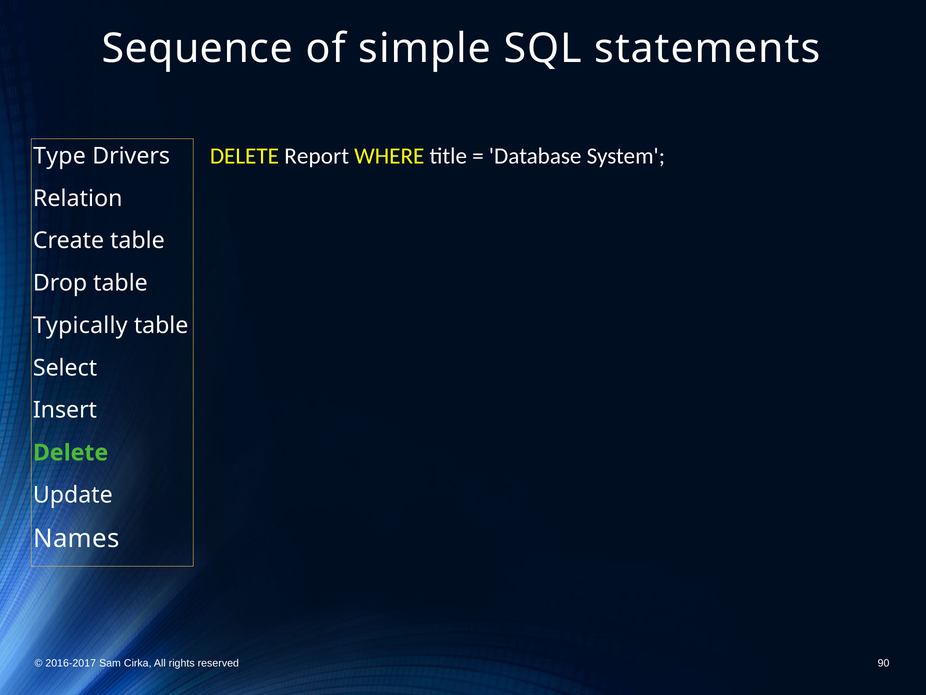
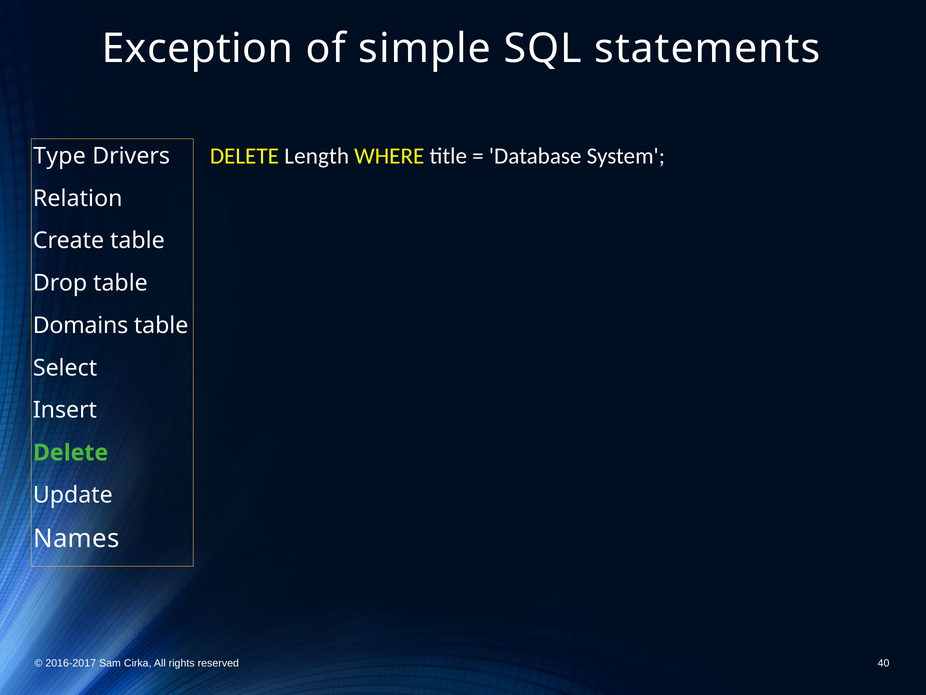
Sequence: Sequence -> Exception (197, 49)
Report: Report -> Length (317, 156)
Typically: Typically -> Domains (81, 325)
90: 90 -> 40 (884, 663)
